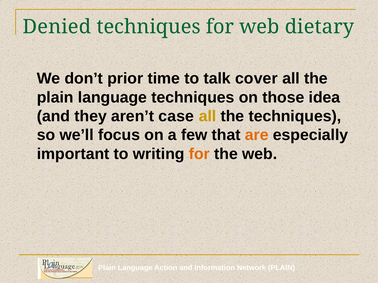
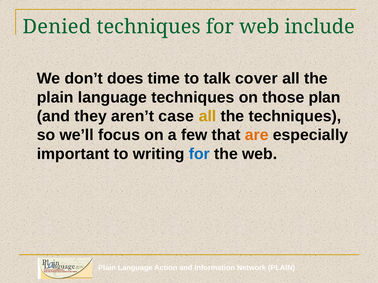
dietary: dietary -> include (320, 27)
prior: prior -> does (125, 79)
idea: idea -> plan (325, 97)
for colour: orange -> blue (199, 154)
